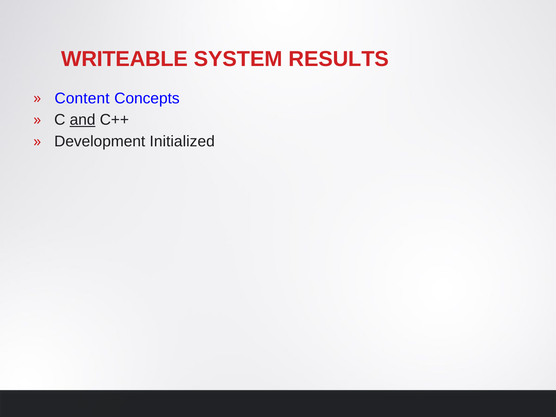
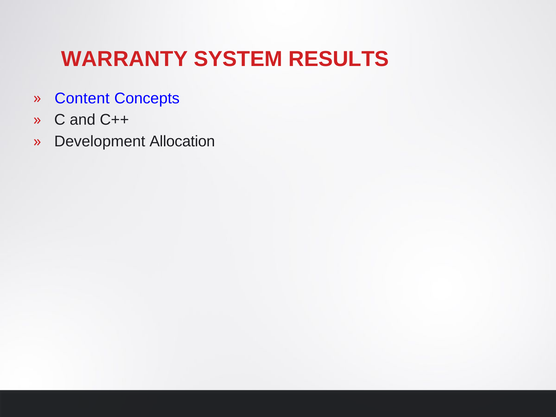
WRITEABLE: WRITEABLE -> WARRANTY (124, 59)
and underline: present -> none (83, 120)
Initialized: Initialized -> Allocation (182, 142)
